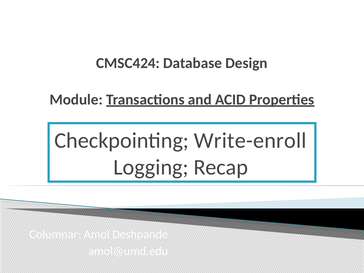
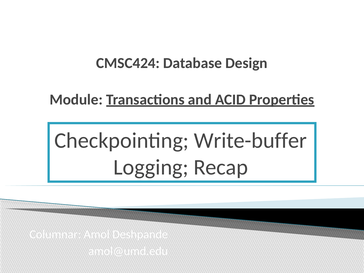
Write-enroll: Write-enroll -> Write-buffer (250, 141)
